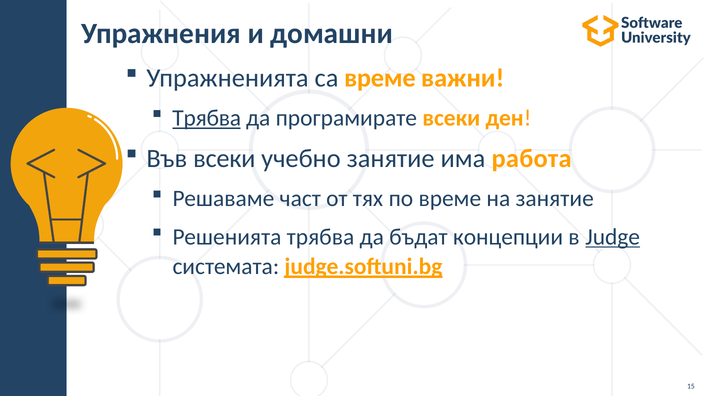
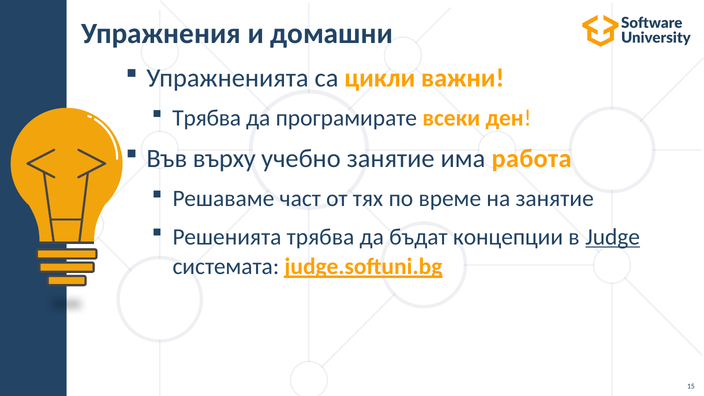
са време: време -> цикли (380, 78)
Трябва underline: present -> none (207, 118)
Във всеки: всеки -> върху (224, 159)
